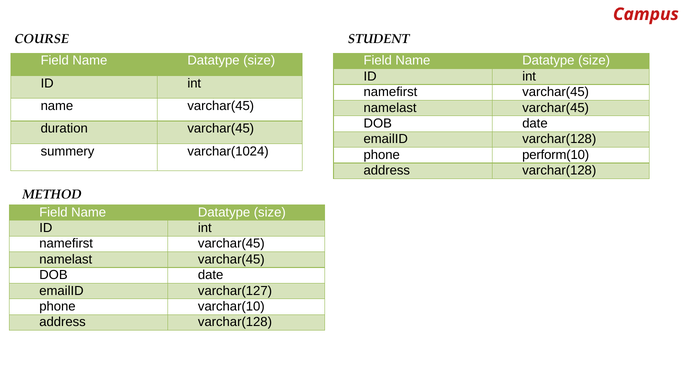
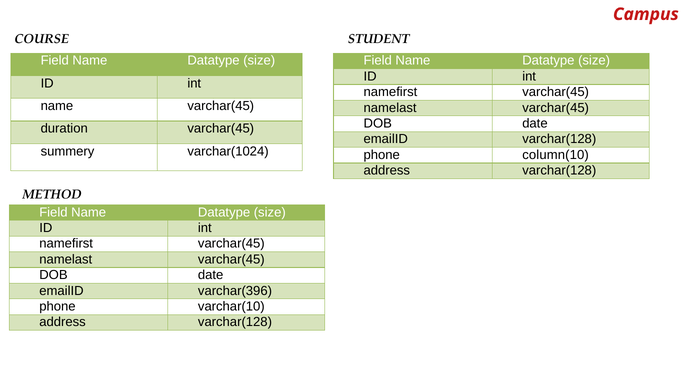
perform(10: perform(10 -> column(10 (556, 155)
varchar(127: varchar(127 -> varchar(396 (235, 291)
